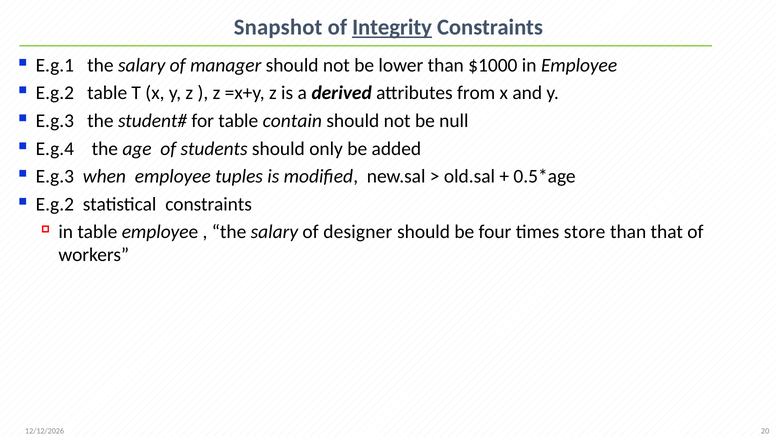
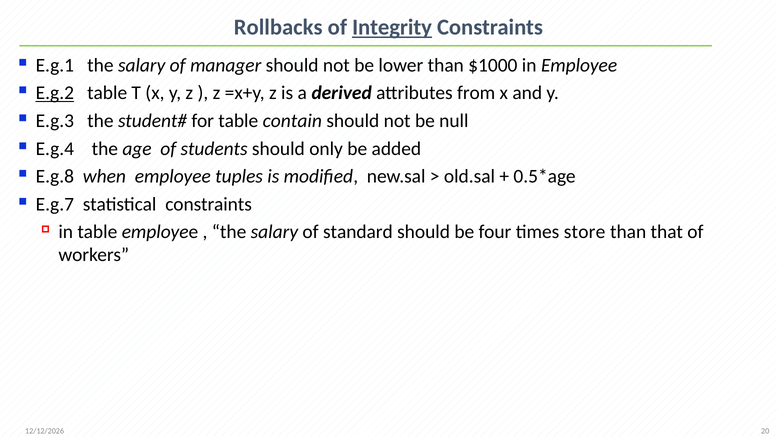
Snapshot: Snapshot -> Rollbacks (278, 27)
E.g.2 underline: none -> present (55, 93)
E.g.3: E.g.3 -> E.g.8 (55, 177)
E.g.2: E.g.2 -> E.g.7 (55, 204)
designer: designer -> standard (358, 232)
